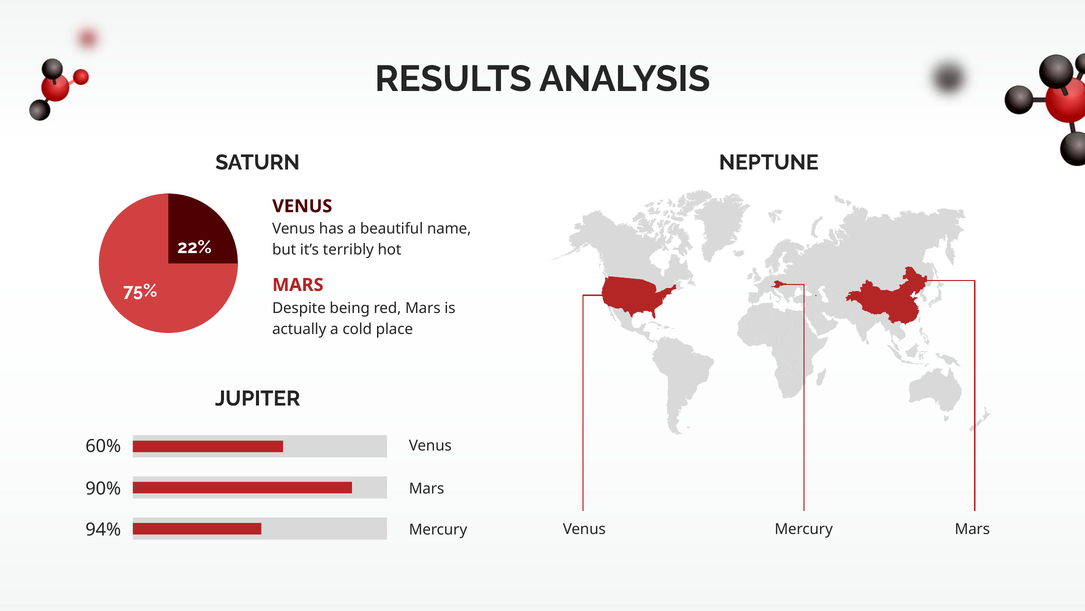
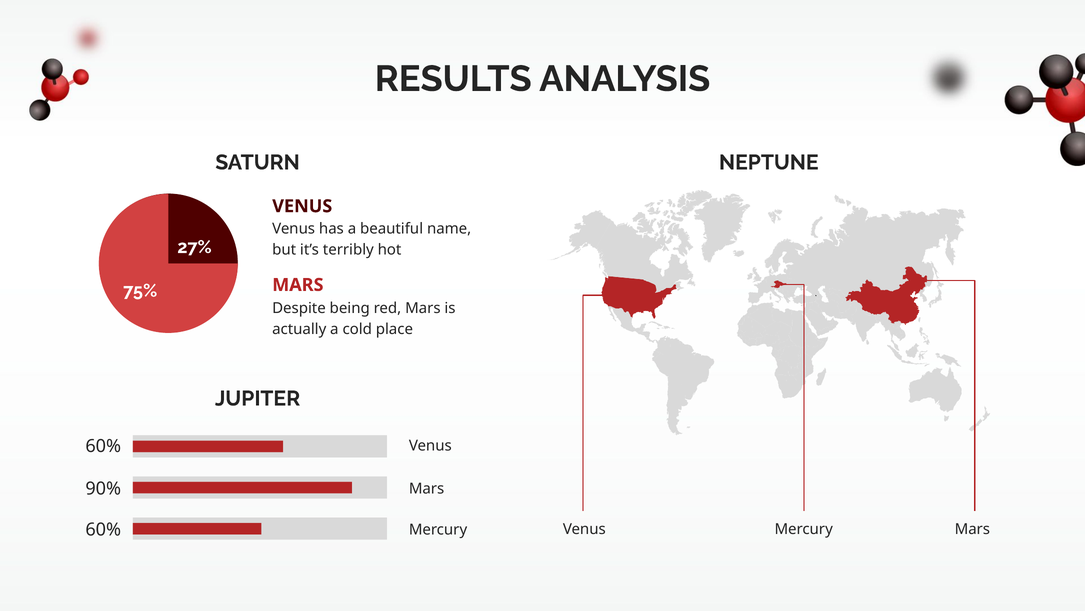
22%: 22% -> 27% (194, 247)
94%: 94% -> 60% (103, 529)
